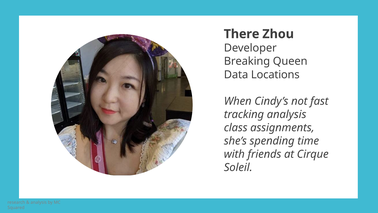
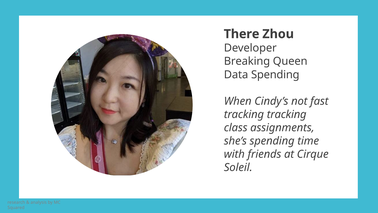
Data Locations: Locations -> Spending (275, 74)
tracking analysis: analysis -> tracking (287, 114)
